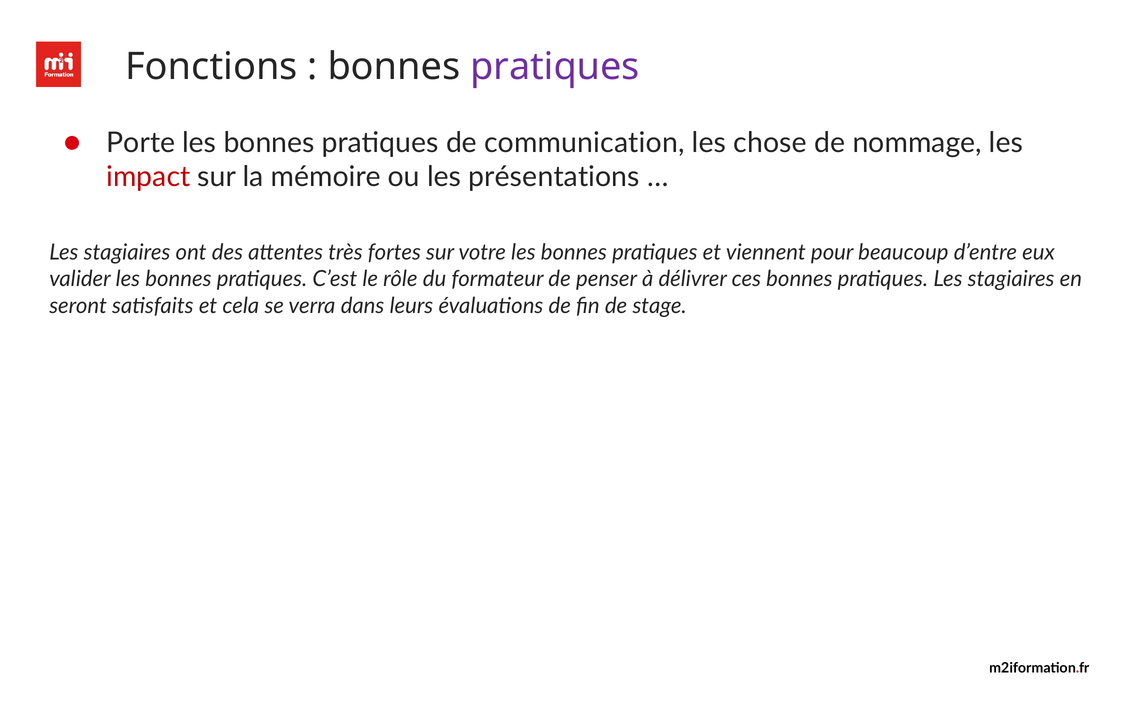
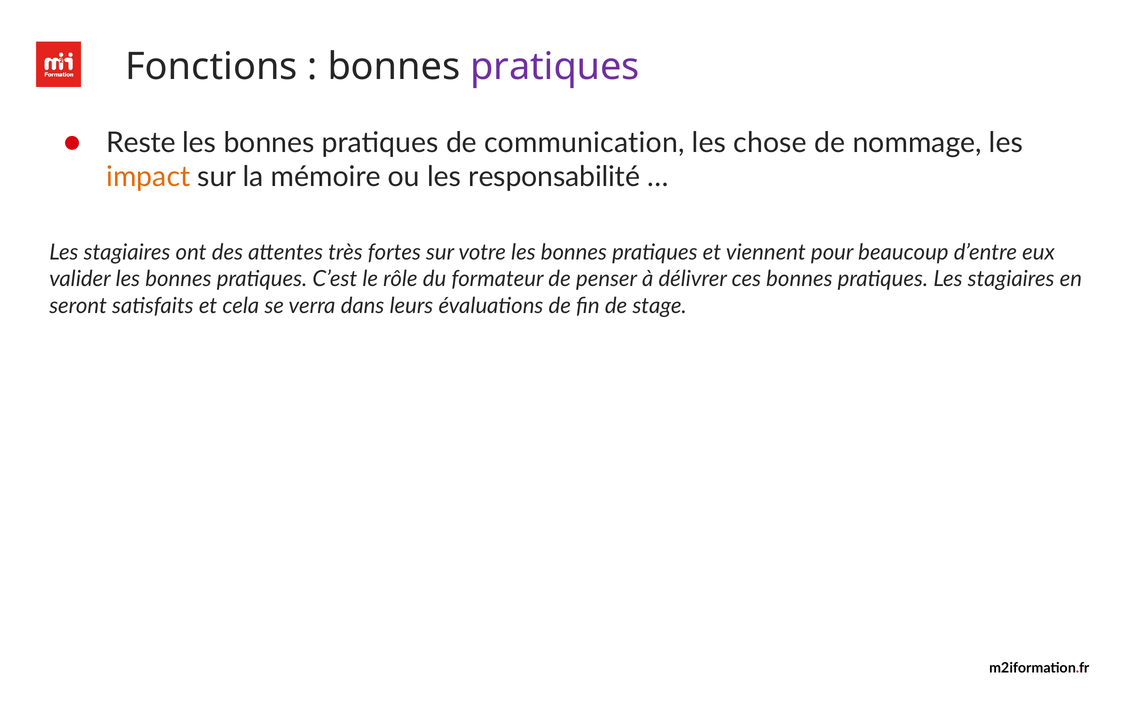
Porte: Porte -> Reste (141, 143)
impact colour: red -> orange (148, 177)
présentations: présentations -> responsabilité (554, 177)
